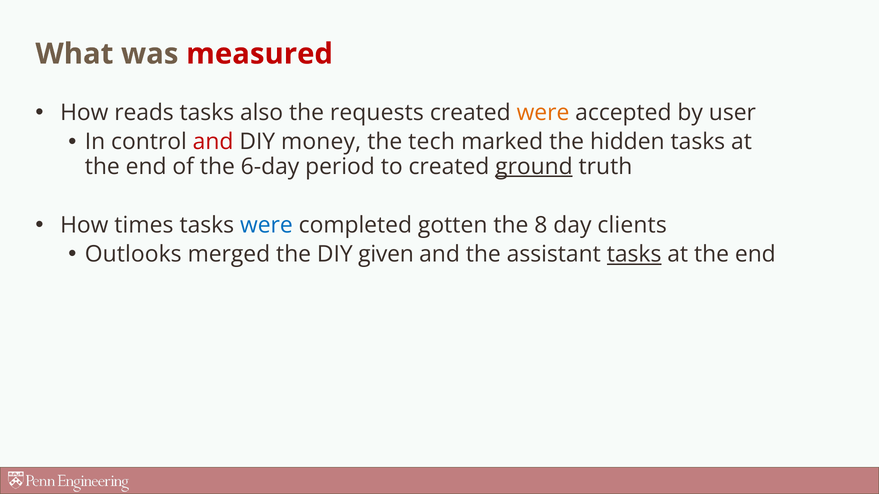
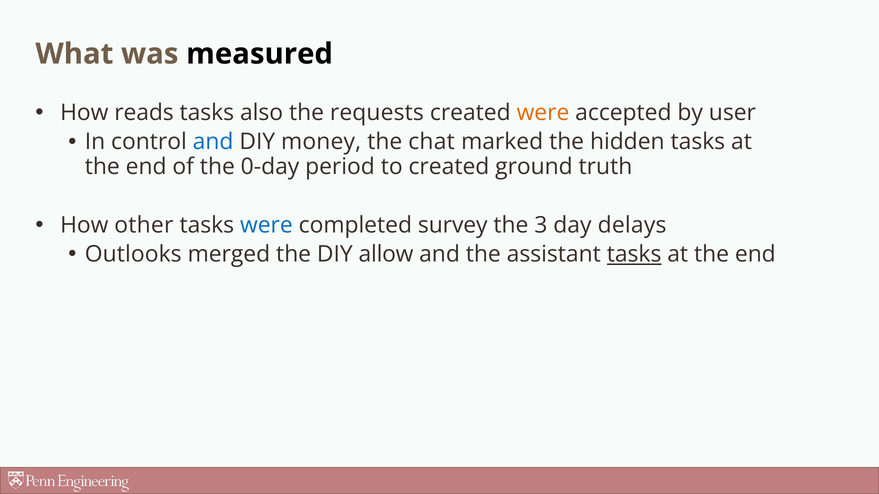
measured colour: red -> black (260, 54)
and colour: red -> blue (213, 142)
tech: tech -> chat (432, 142)
6-day: 6-day -> 0-day (270, 167)
ground underline: present -> none (534, 167)
times: times -> other (144, 225)
gotten: gotten -> survey (453, 225)
8: 8 -> 3 (541, 225)
clients: clients -> delays (632, 225)
given: given -> allow (386, 255)
